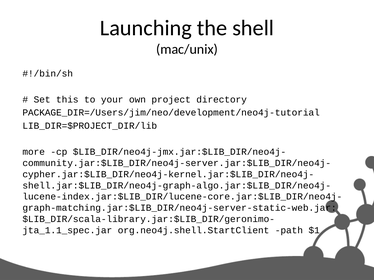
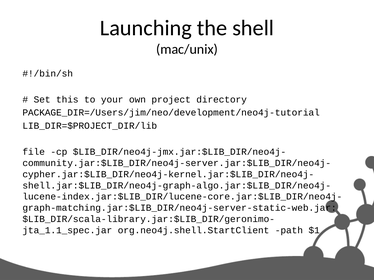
more: more -> file (34, 152)
